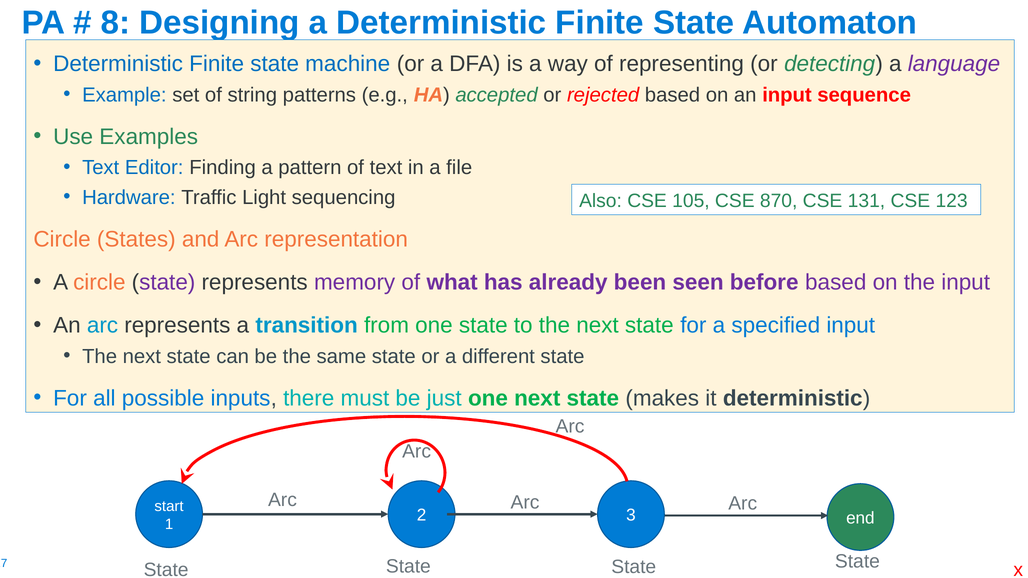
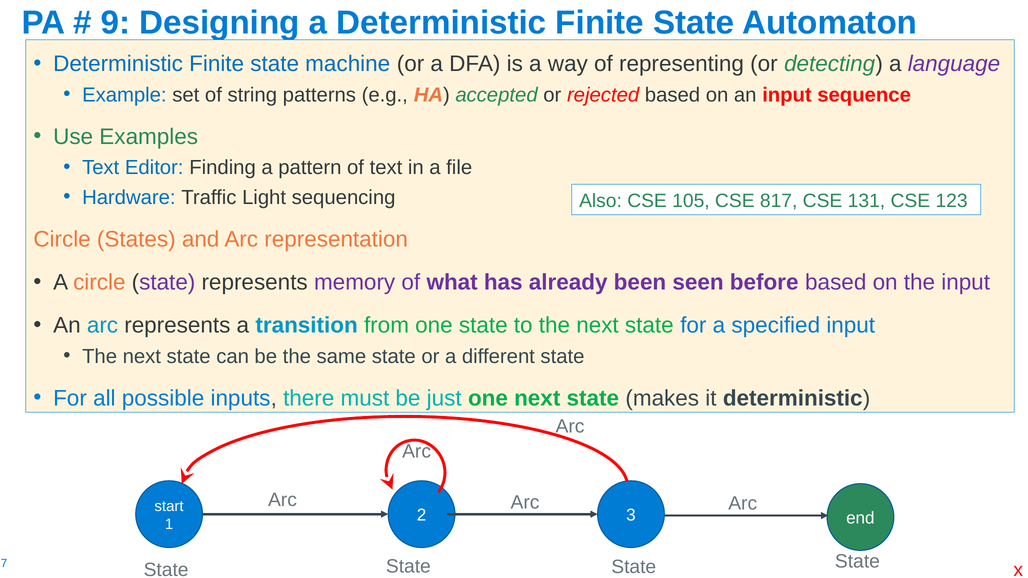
8: 8 -> 9 (116, 23)
870: 870 -> 817 (779, 201)
